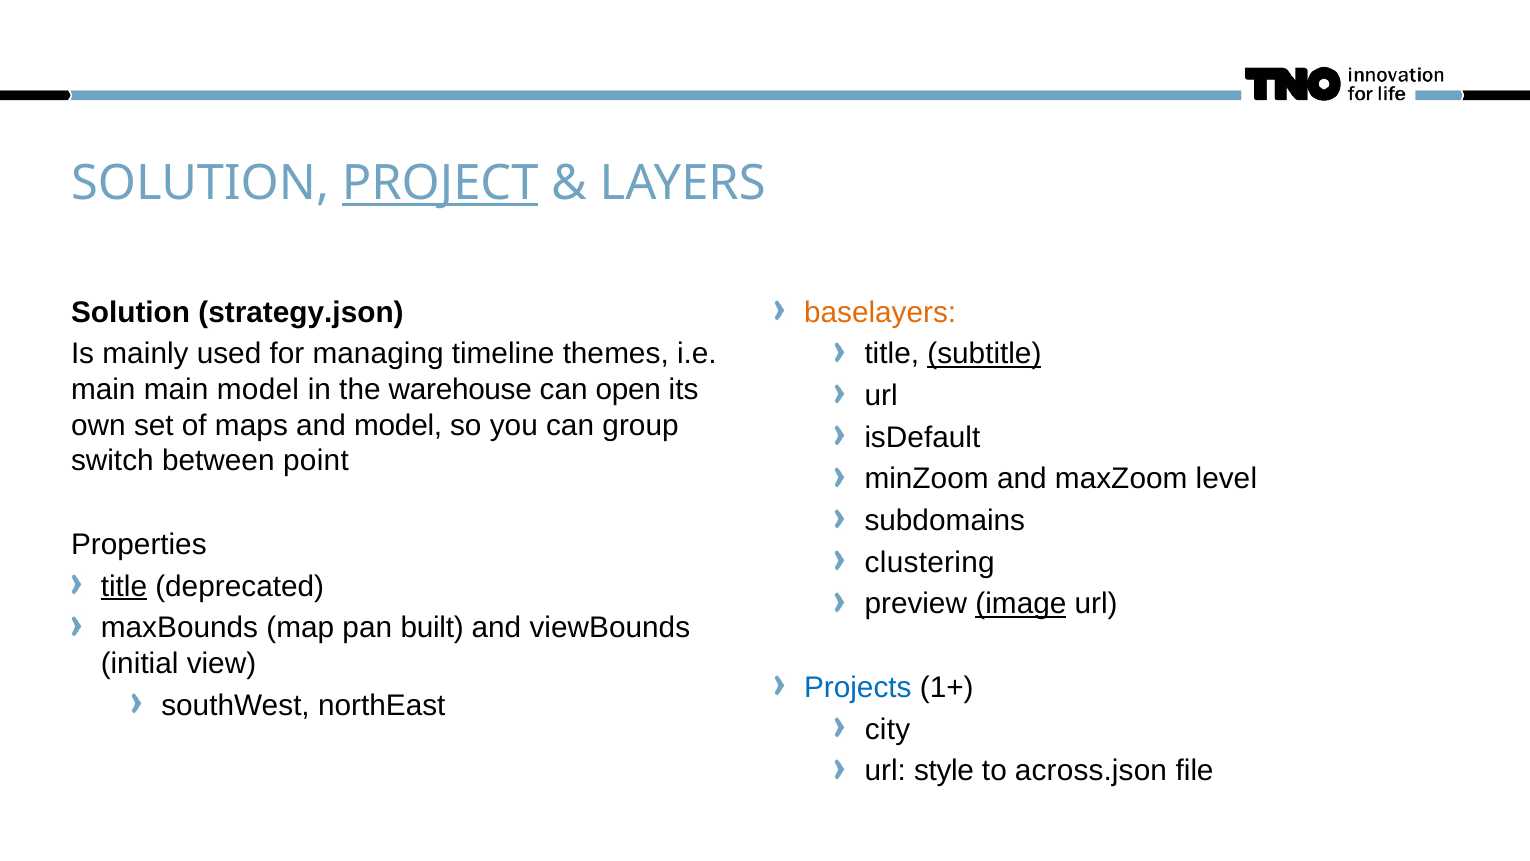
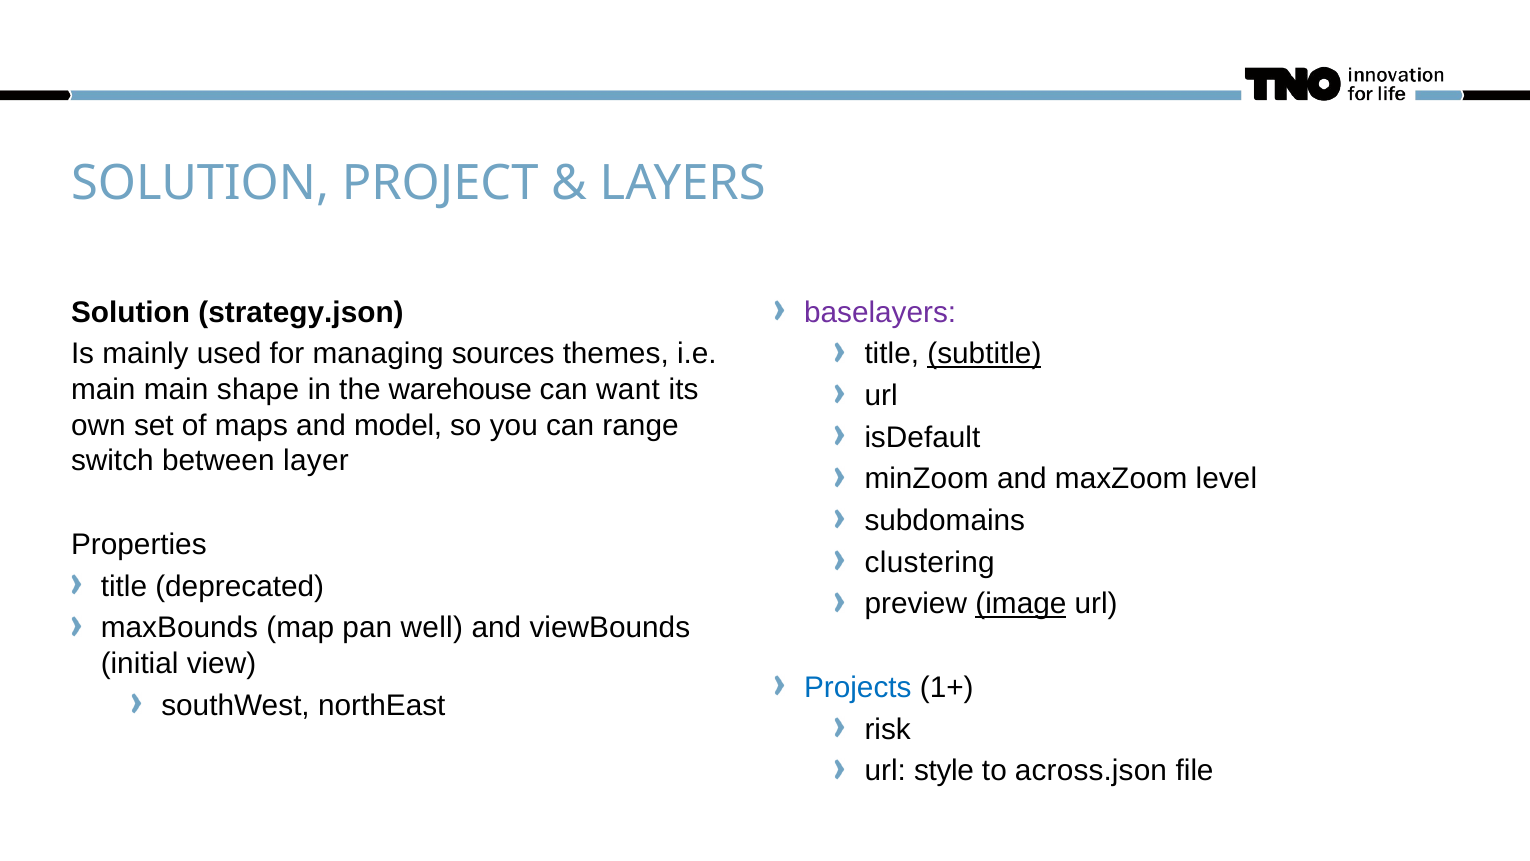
PROJECT underline: present -> none (440, 183)
baselayers colour: orange -> purple (880, 312)
timeline: timeline -> sources (503, 354)
main model: model -> shape (258, 389)
open: open -> want (628, 389)
group: group -> range (641, 425)
point: point -> layer (316, 461)
title underline: present -> none (124, 586)
built: built -> well (432, 628)
city: city -> risk (888, 729)
